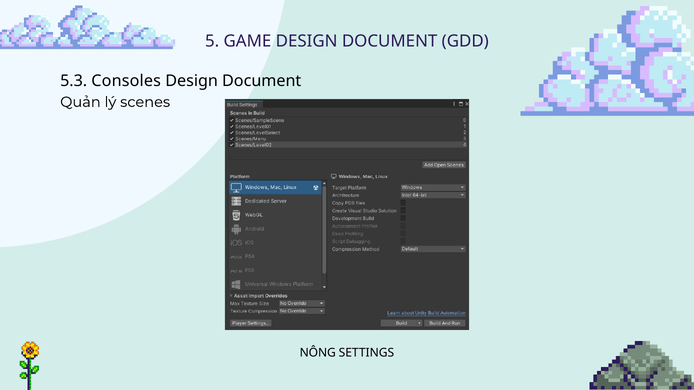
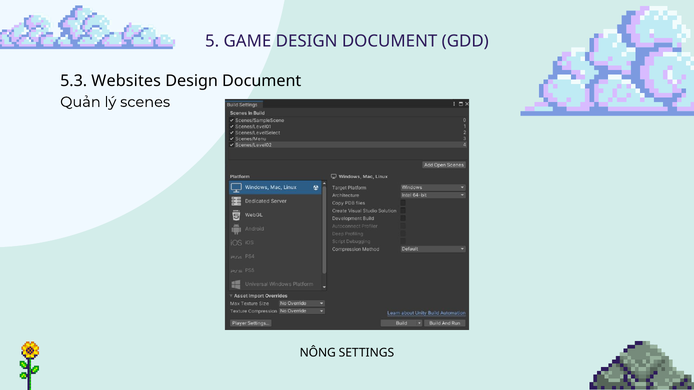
Consoles: Consoles -> Websites (126, 81)
